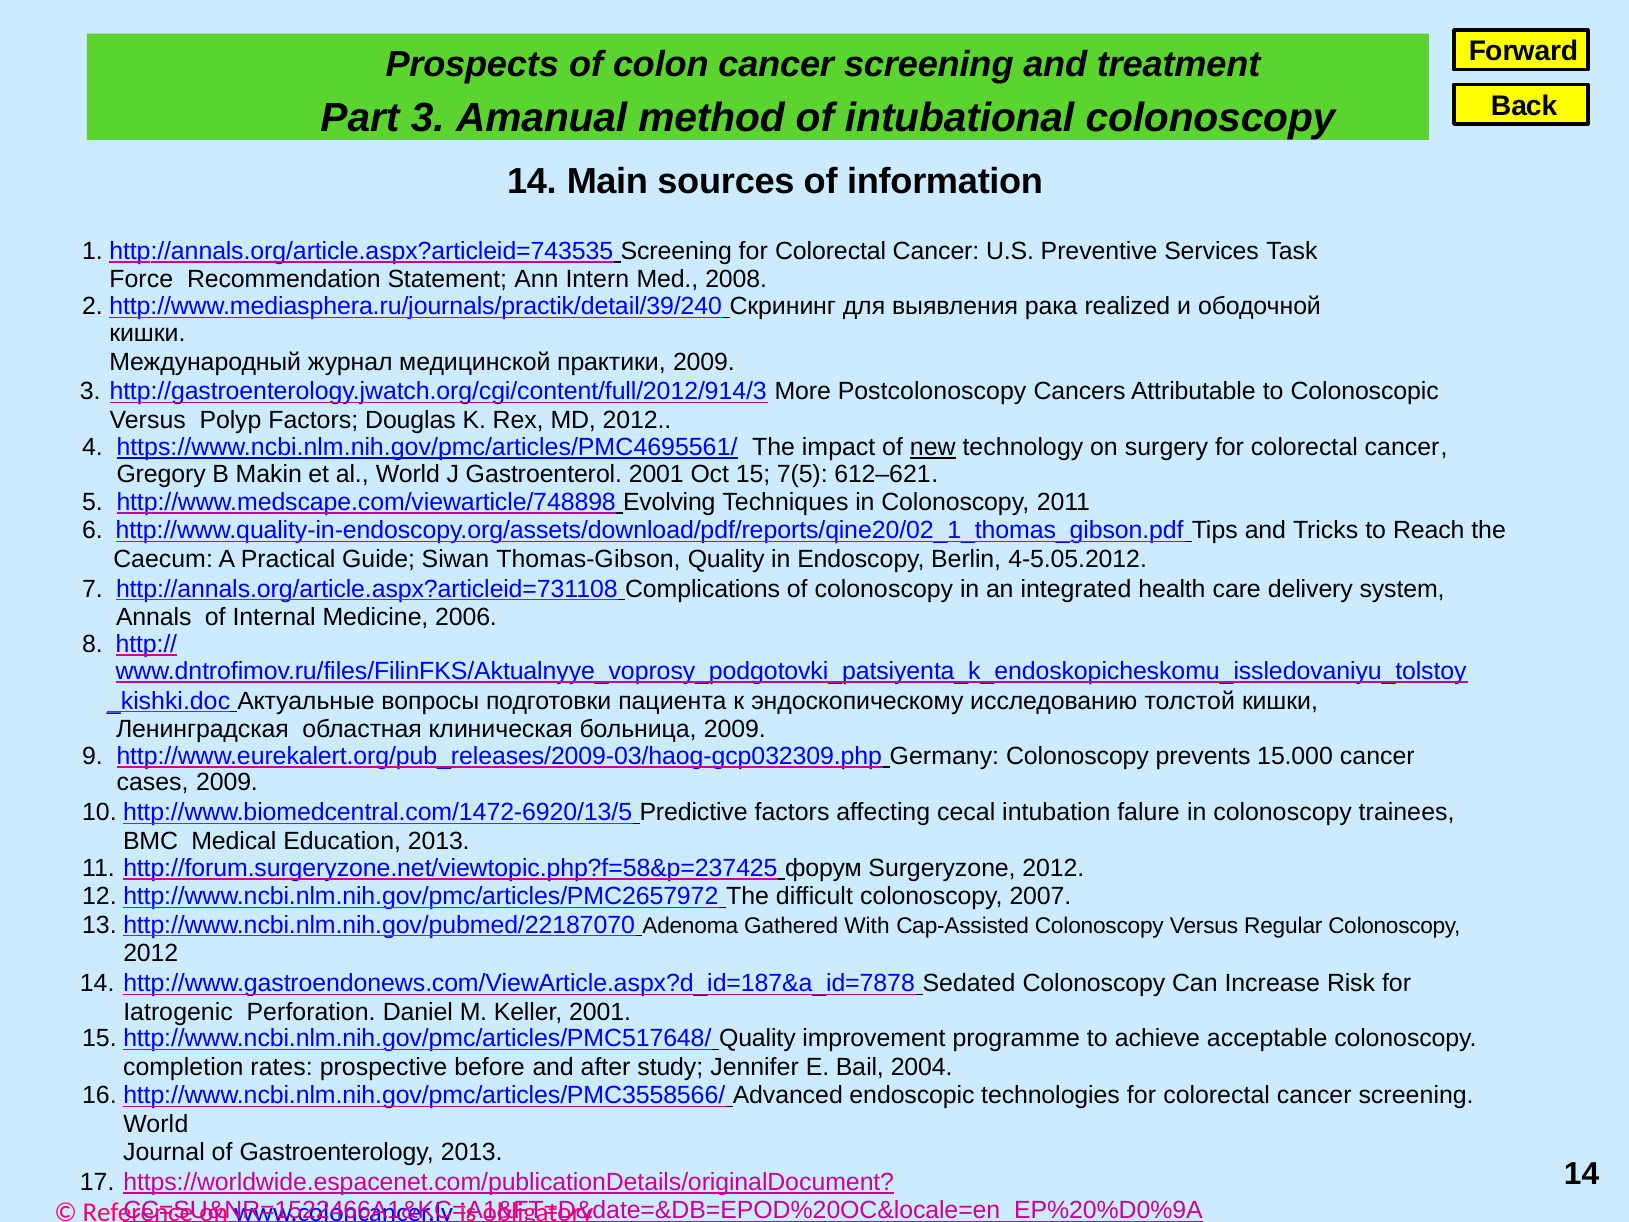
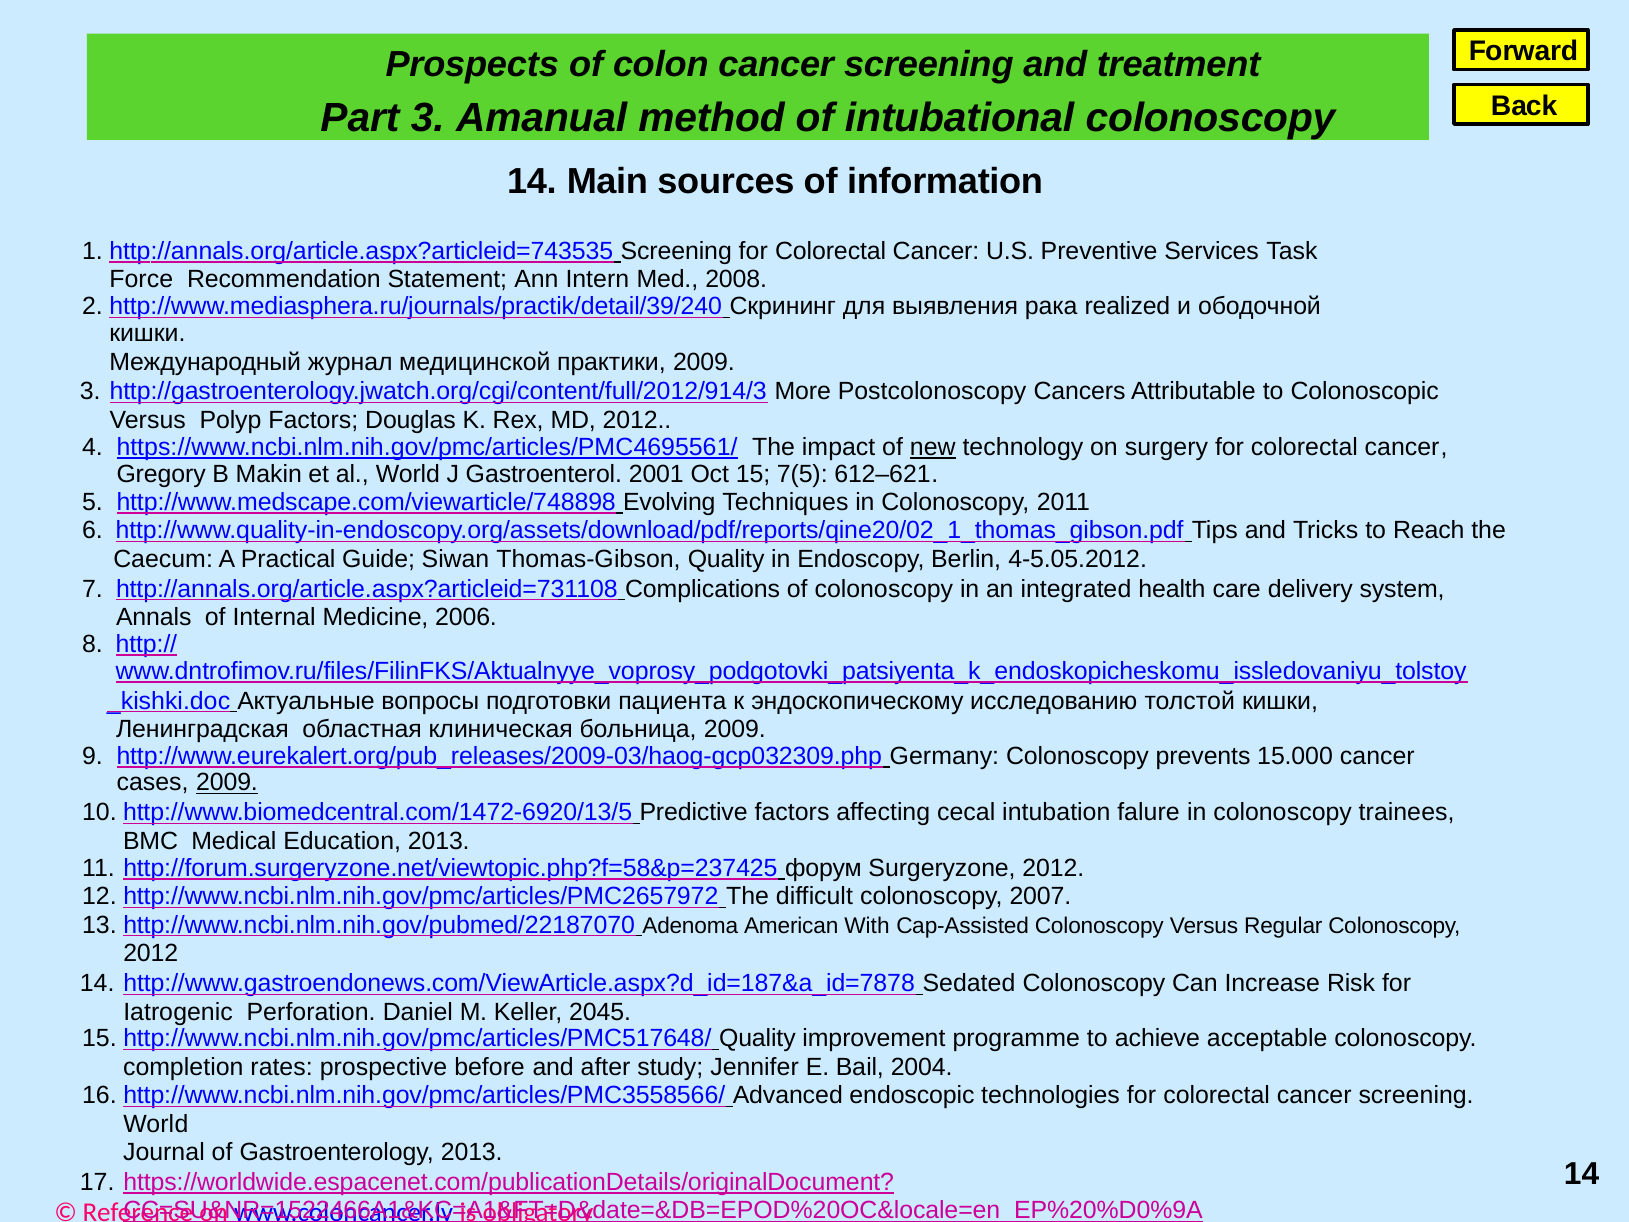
2009 underline: none -> present (227, 783)
Gathered: Gathered -> American (791, 925)
Keller 2001: 2001 -> 2045 (600, 1012)
